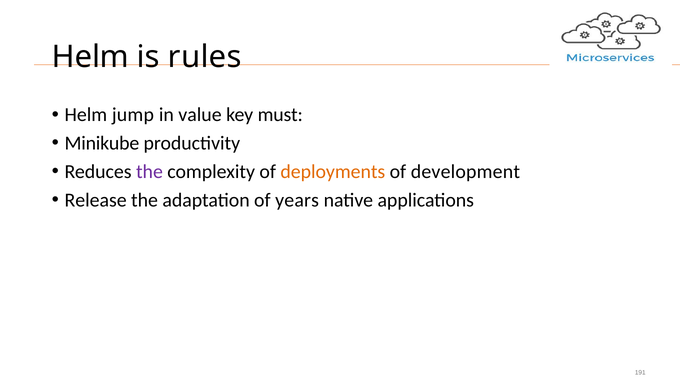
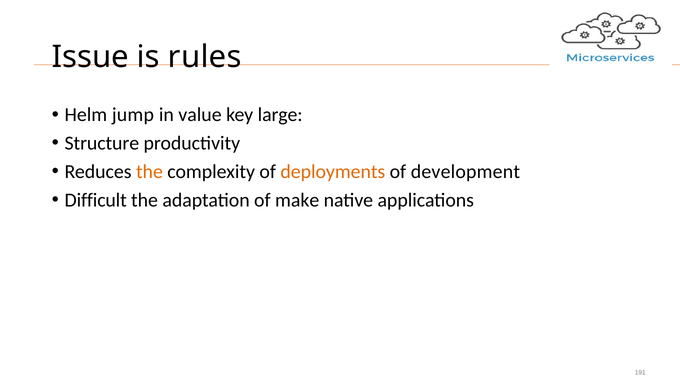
Helm: Helm -> Issue (90, 57)
must: must -> large (280, 115)
Minikube: Minikube -> Structure (102, 143)
the colour: purple -> orange (149, 172)
Release: Release -> Difficult (96, 200)
years: years -> make (297, 200)
